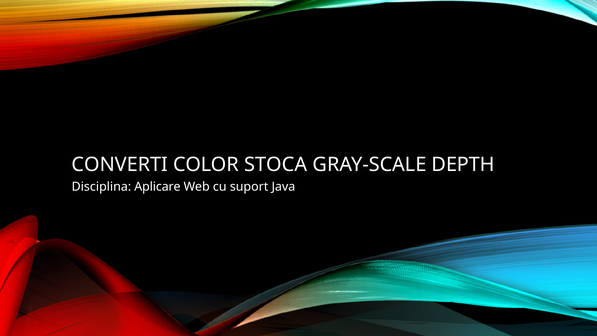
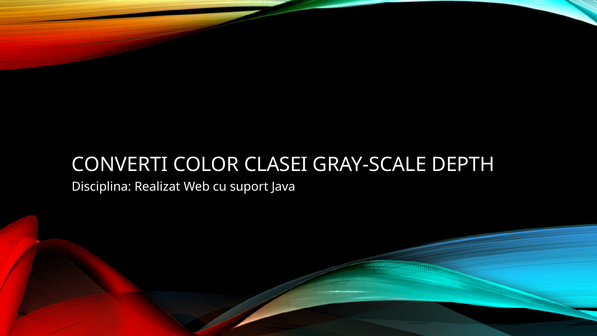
STOCA: STOCA -> CLASEI (276, 165)
Aplicare: Aplicare -> Realizat (157, 187)
